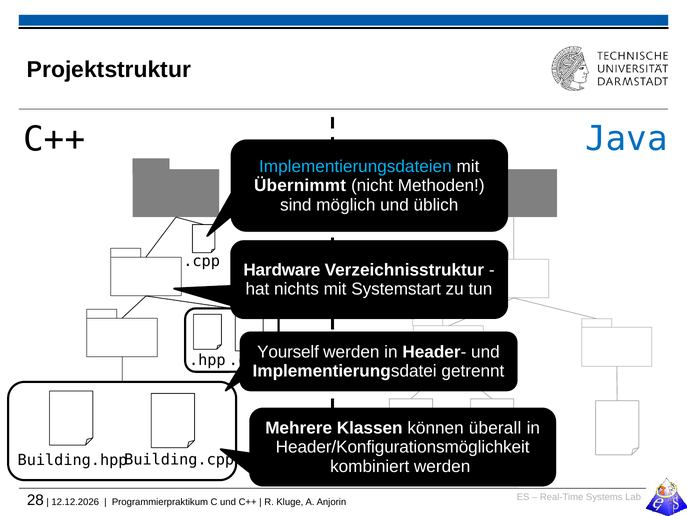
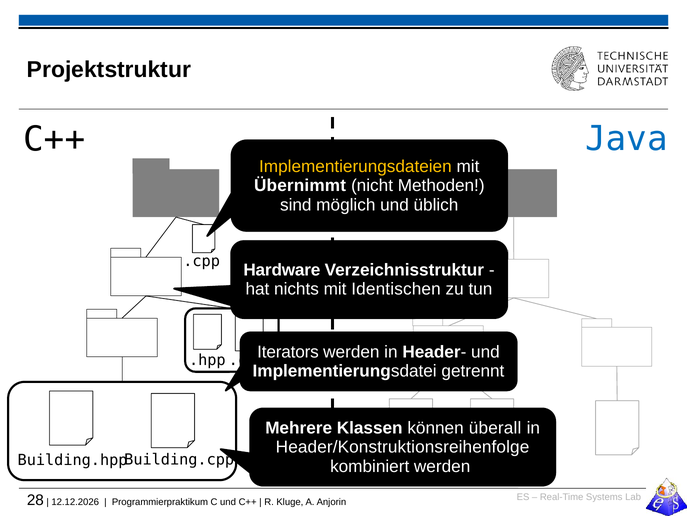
Implementierungsdateien colour: light blue -> yellow (355, 166)
Systemstart: Systemstart -> Identischen (396, 289)
Yourself: Yourself -> Iterators (288, 351)
Header/Konfigurationsmöglichkeit: Header/Konfigurationsmöglichkeit -> Header/Konstruktionsreihenfolge (403, 446)
